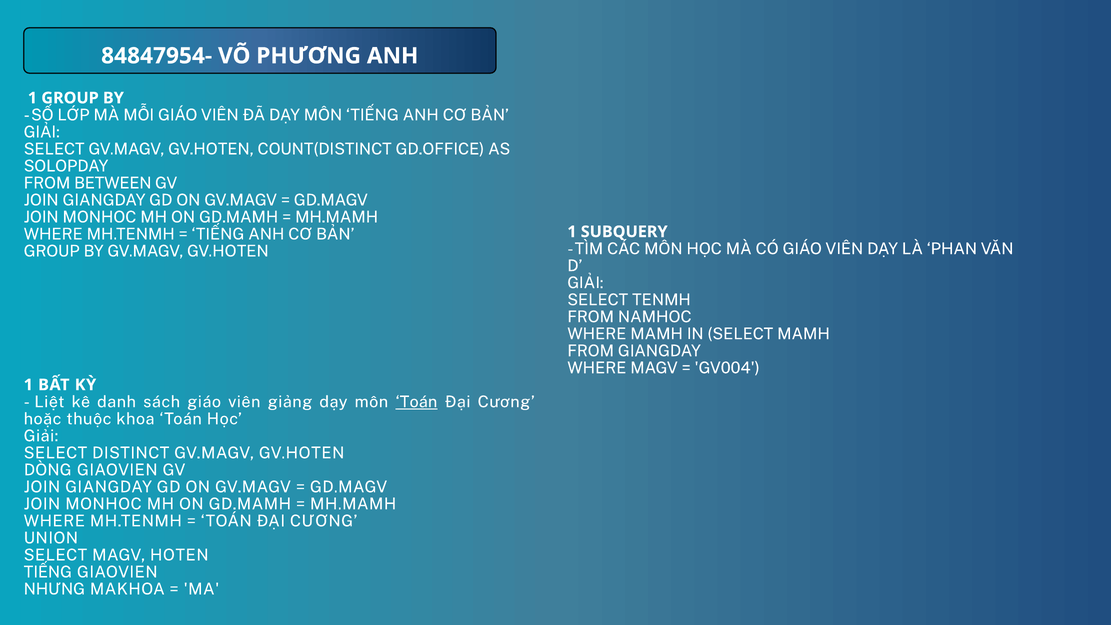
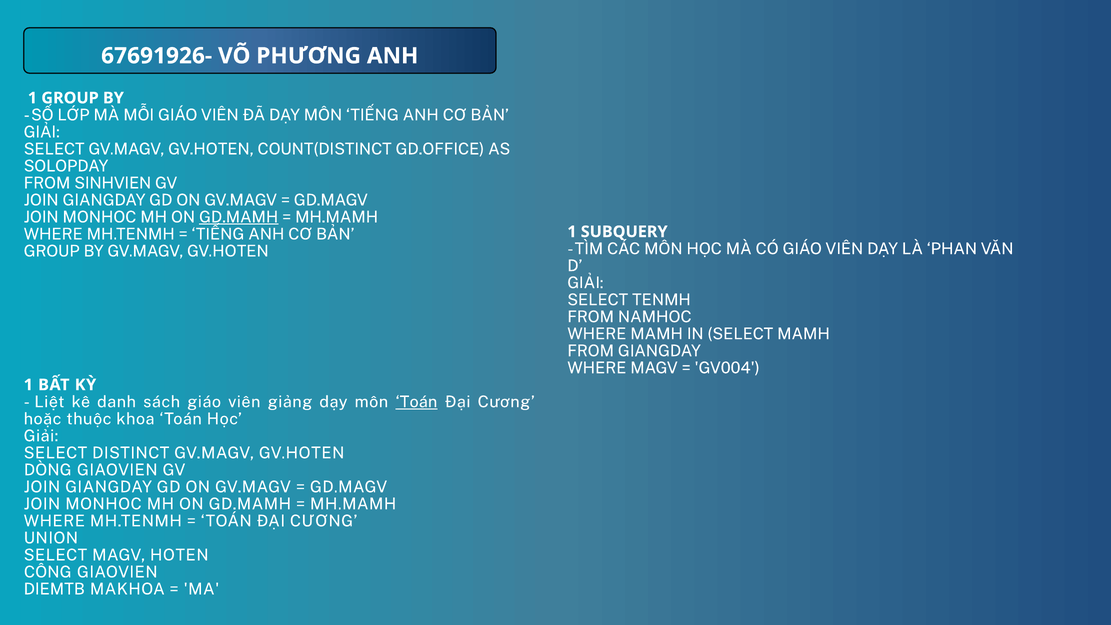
84847954-: 84847954- -> 67691926- (157, 56)
BETWEEN: BETWEEN -> SINHVIEN (113, 183)
GD.MAMH underline: none -> present (239, 217)
TIẾNG: TIẾNG -> CÔNG (48, 572)
NHƯNG: NHƯNG -> DIEMTB (54, 589)
